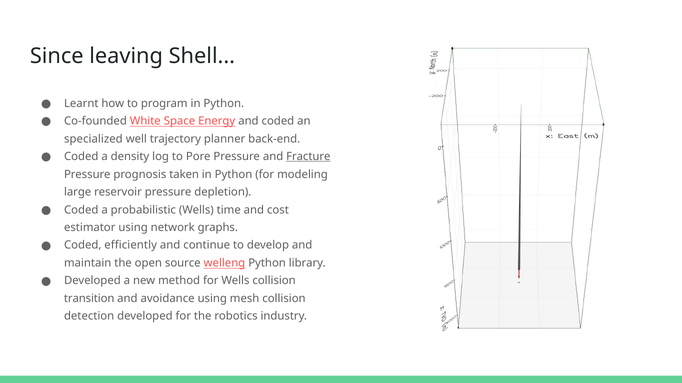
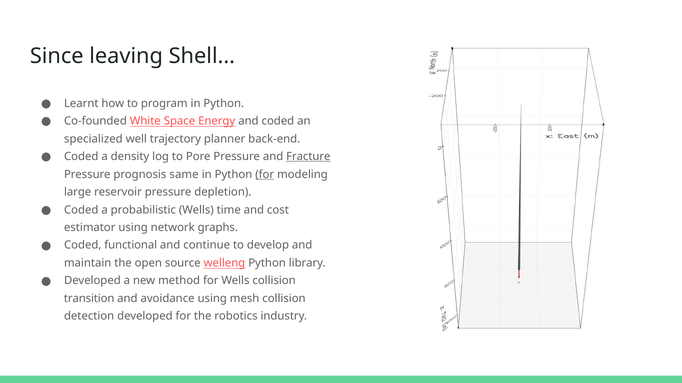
taken: taken -> same (184, 175)
for underline: none -> present (265, 175)
efficiently: efficiently -> functional (131, 246)
